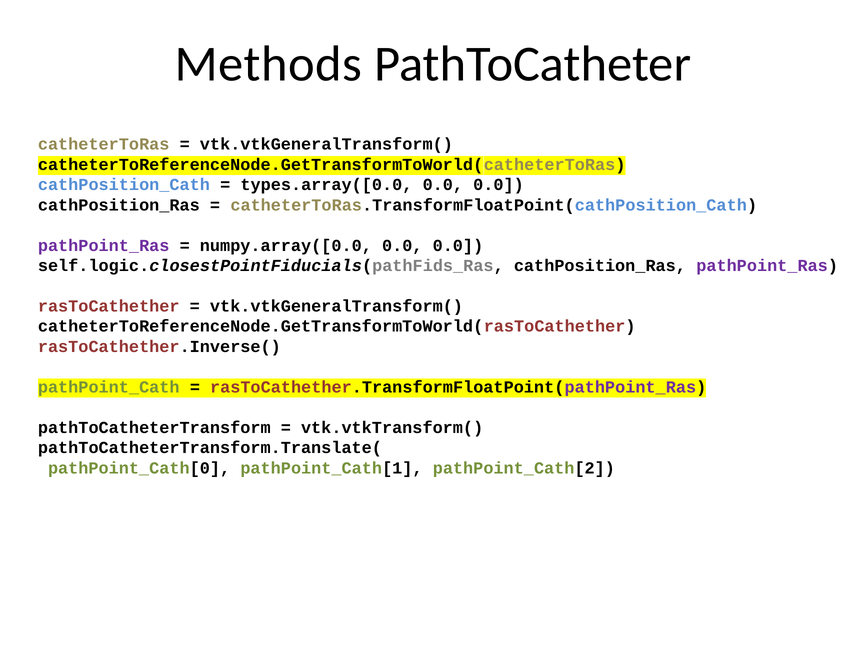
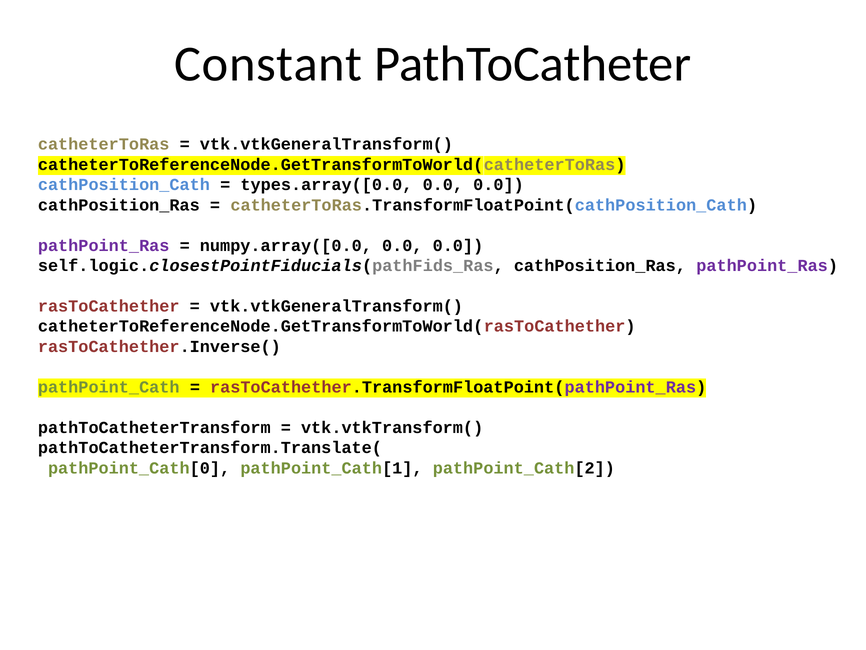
Methods: Methods -> Constant (268, 64)
